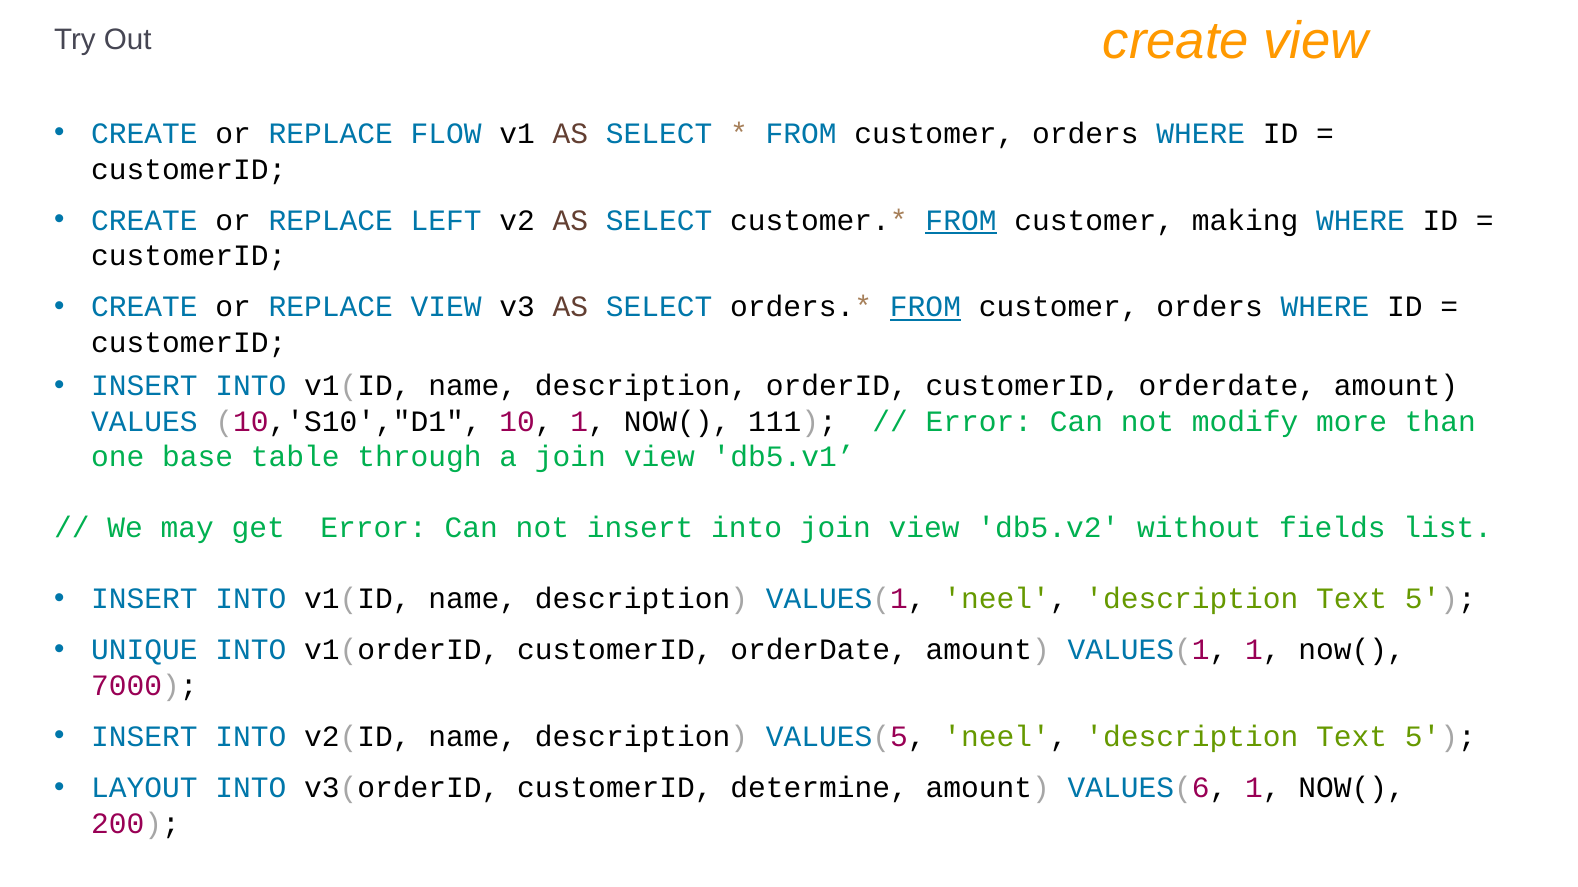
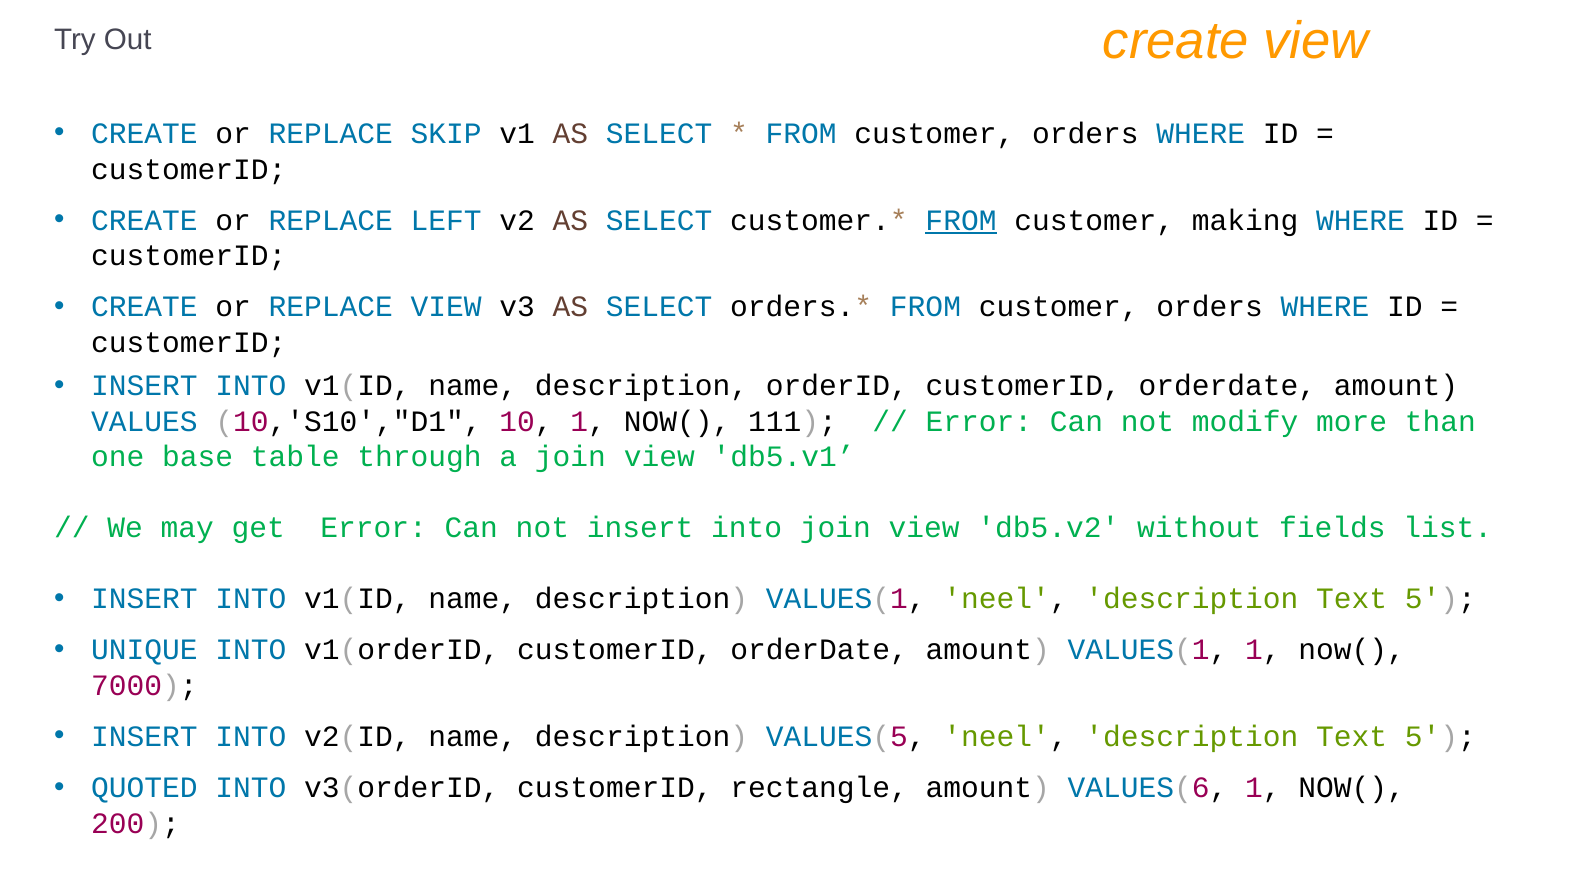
FLOW: FLOW -> SKIP (446, 134)
FROM underline: present -> none (925, 307)
LAYOUT: LAYOUT -> QUOTED (144, 789)
determine: determine -> rectangle (819, 789)
